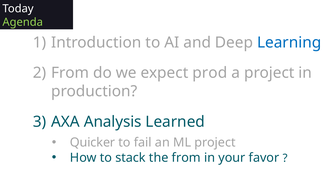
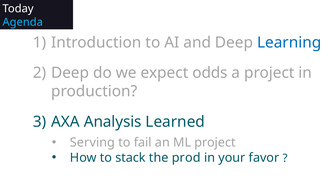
Agenda colour: light green -> light blue (23, 22)
From: From -> Deep (70, 73)
prod: prod -> odds (210, 73)
Quicker: Quicker -> Serving (92, 143)
the from: from -> prod (186, 158)
